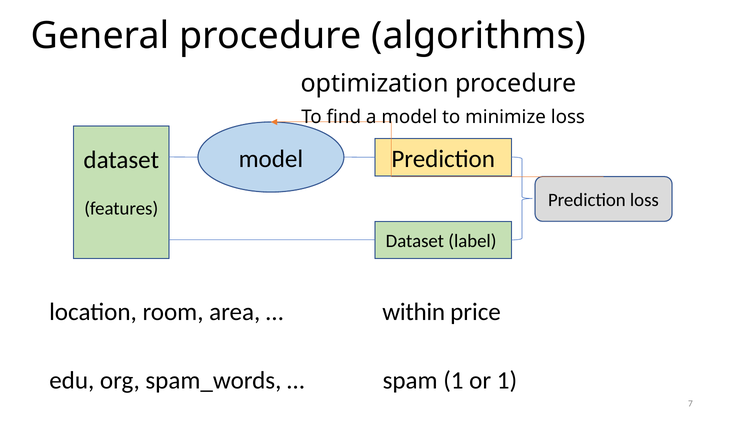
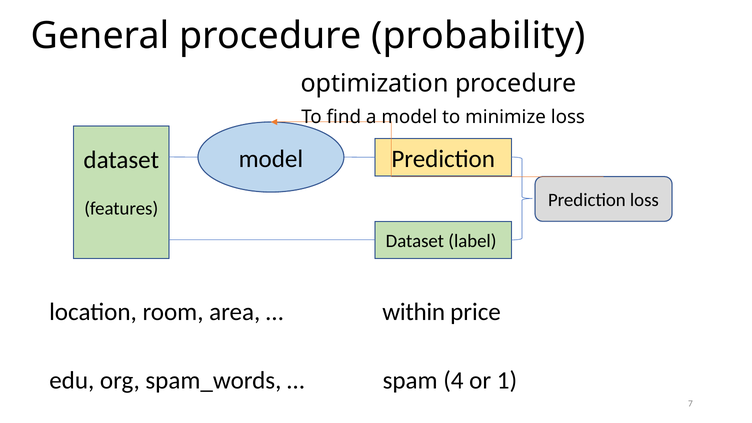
algorithms: algorithms -> probability (478, 36)
spam 1: 1 -> 4 (453, 380)
